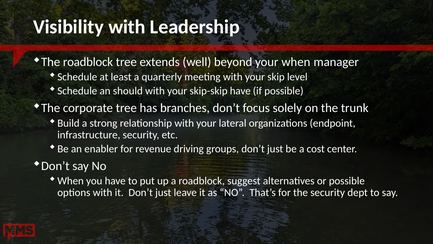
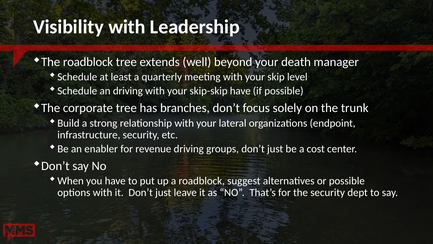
your when: when -> death (296, 62)
an should: should -> driving (128, 91)
